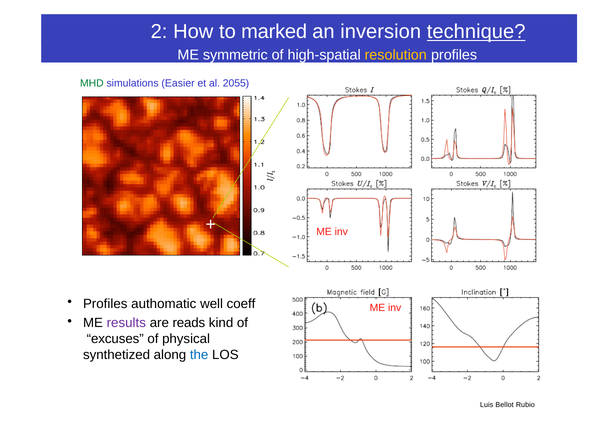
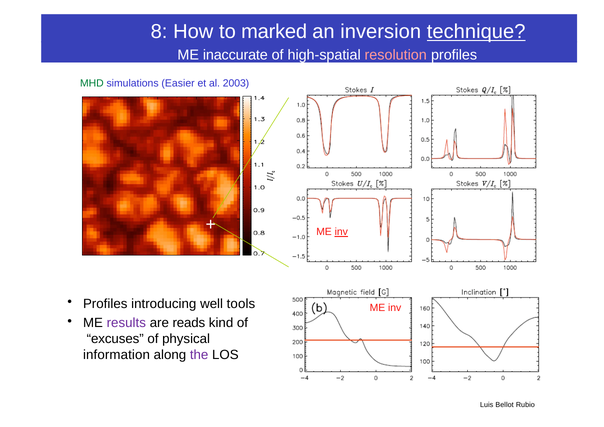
2: 2 -> 8 (159, 32)
symmetric: symmetric -> inaccurate (235, 55)
resolution colour: yellow -> pink (396, 55)
2055: 2055 -> 2003 (236, 84)
inv underline: none -> present (341, 232)
authomatic: authomatic -> introducing (164, 304)
coeff: coeff -> tools (241, 304)
synthetized: synthetized -> information (116, 354)
the colour: blue -> purple (199, 354)
